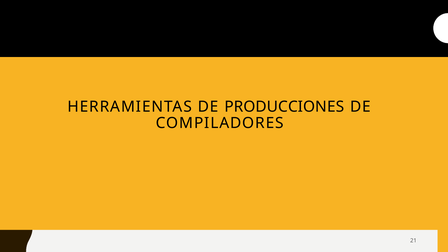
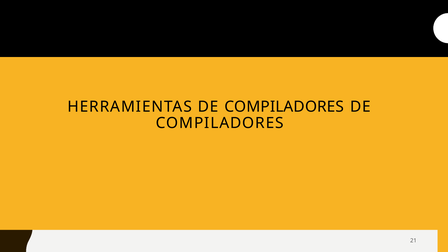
HERRAMIENTAS DE PRODUCCIONES: PRODUCCIONES -> COMPILADORES (284, 107)
